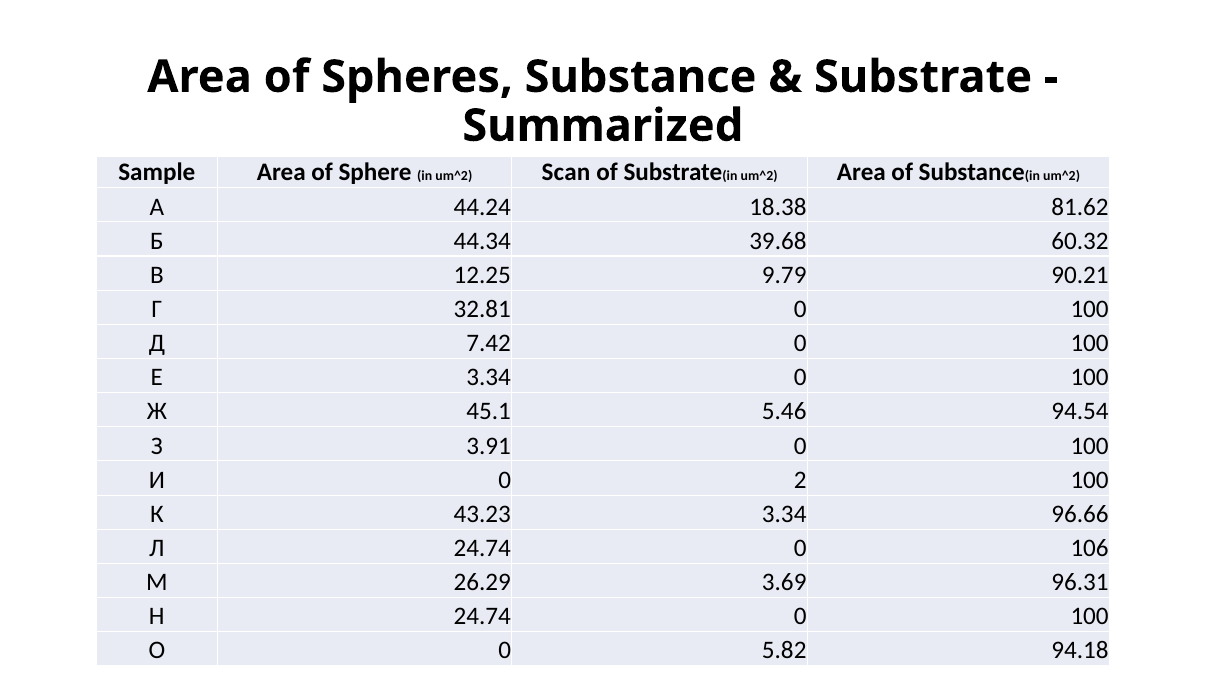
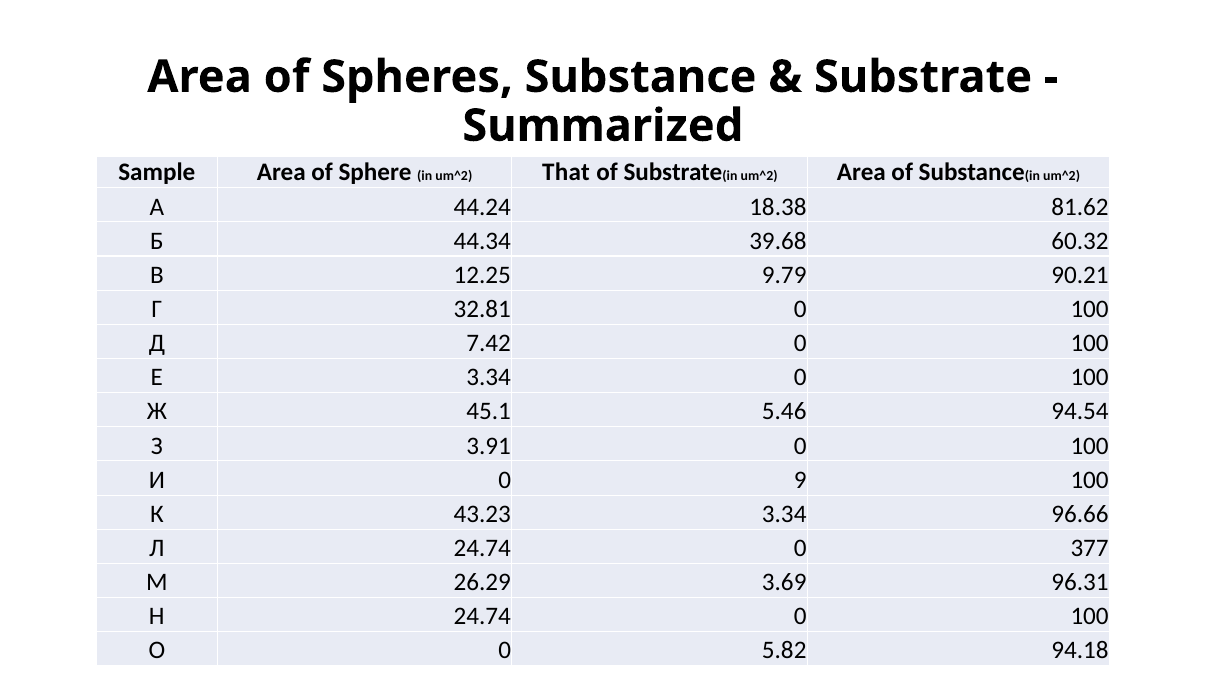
Scan: Scan -> That (566, 172)
2: 2 -> 9 (800, 479)
106: 106 -> 377 (1090, 548)
